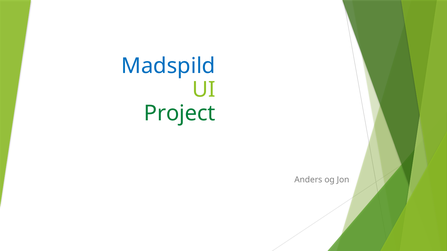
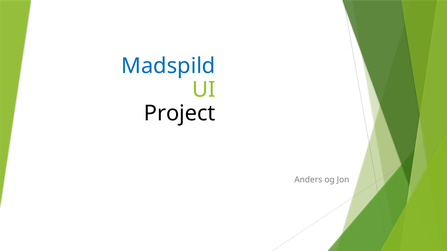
Project colour: green -> black (180, 113)
